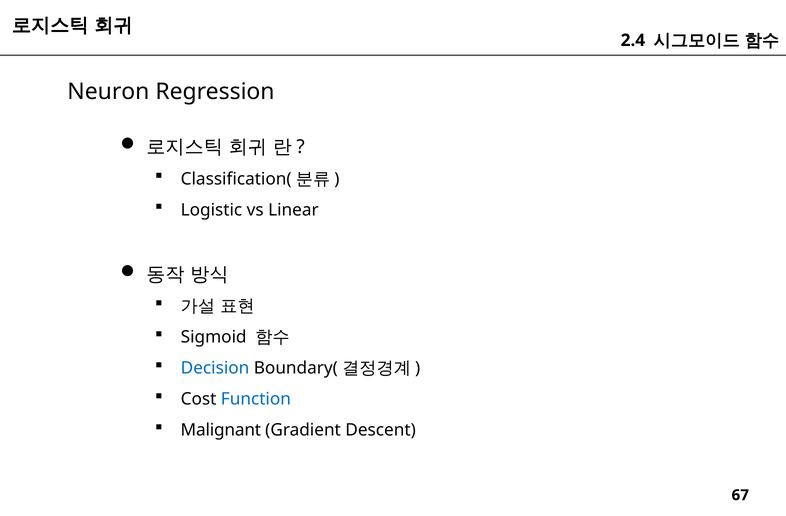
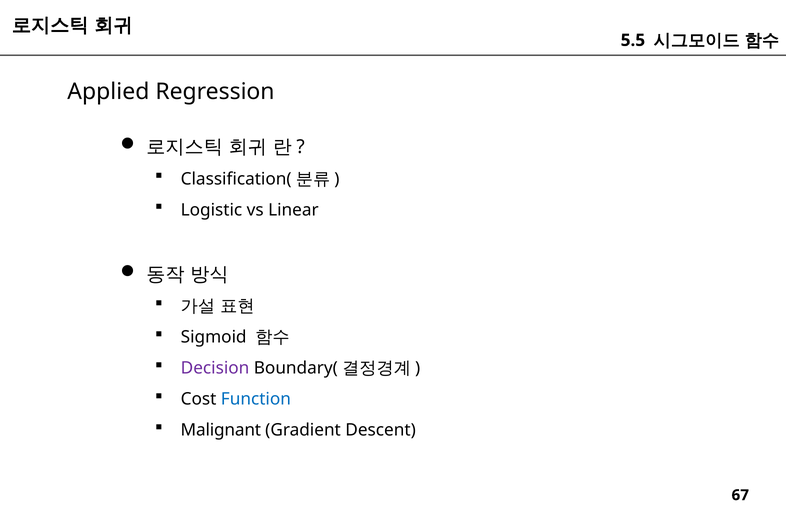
2.4: 2.4 -> 5.5 (633, 40)
Neuron: Neuron -> Applied (108, 92)
Decision colour: blue -> purple (215, 368)
